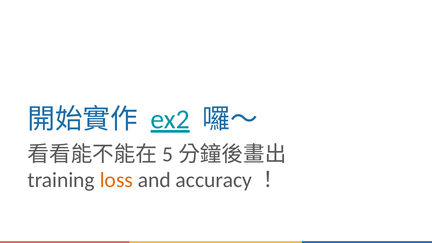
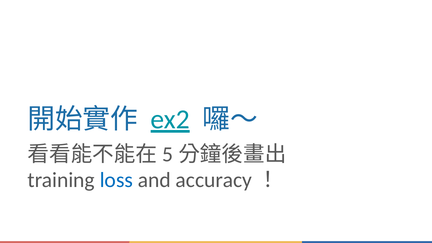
loss colour: orange -> blue (116, 180)
